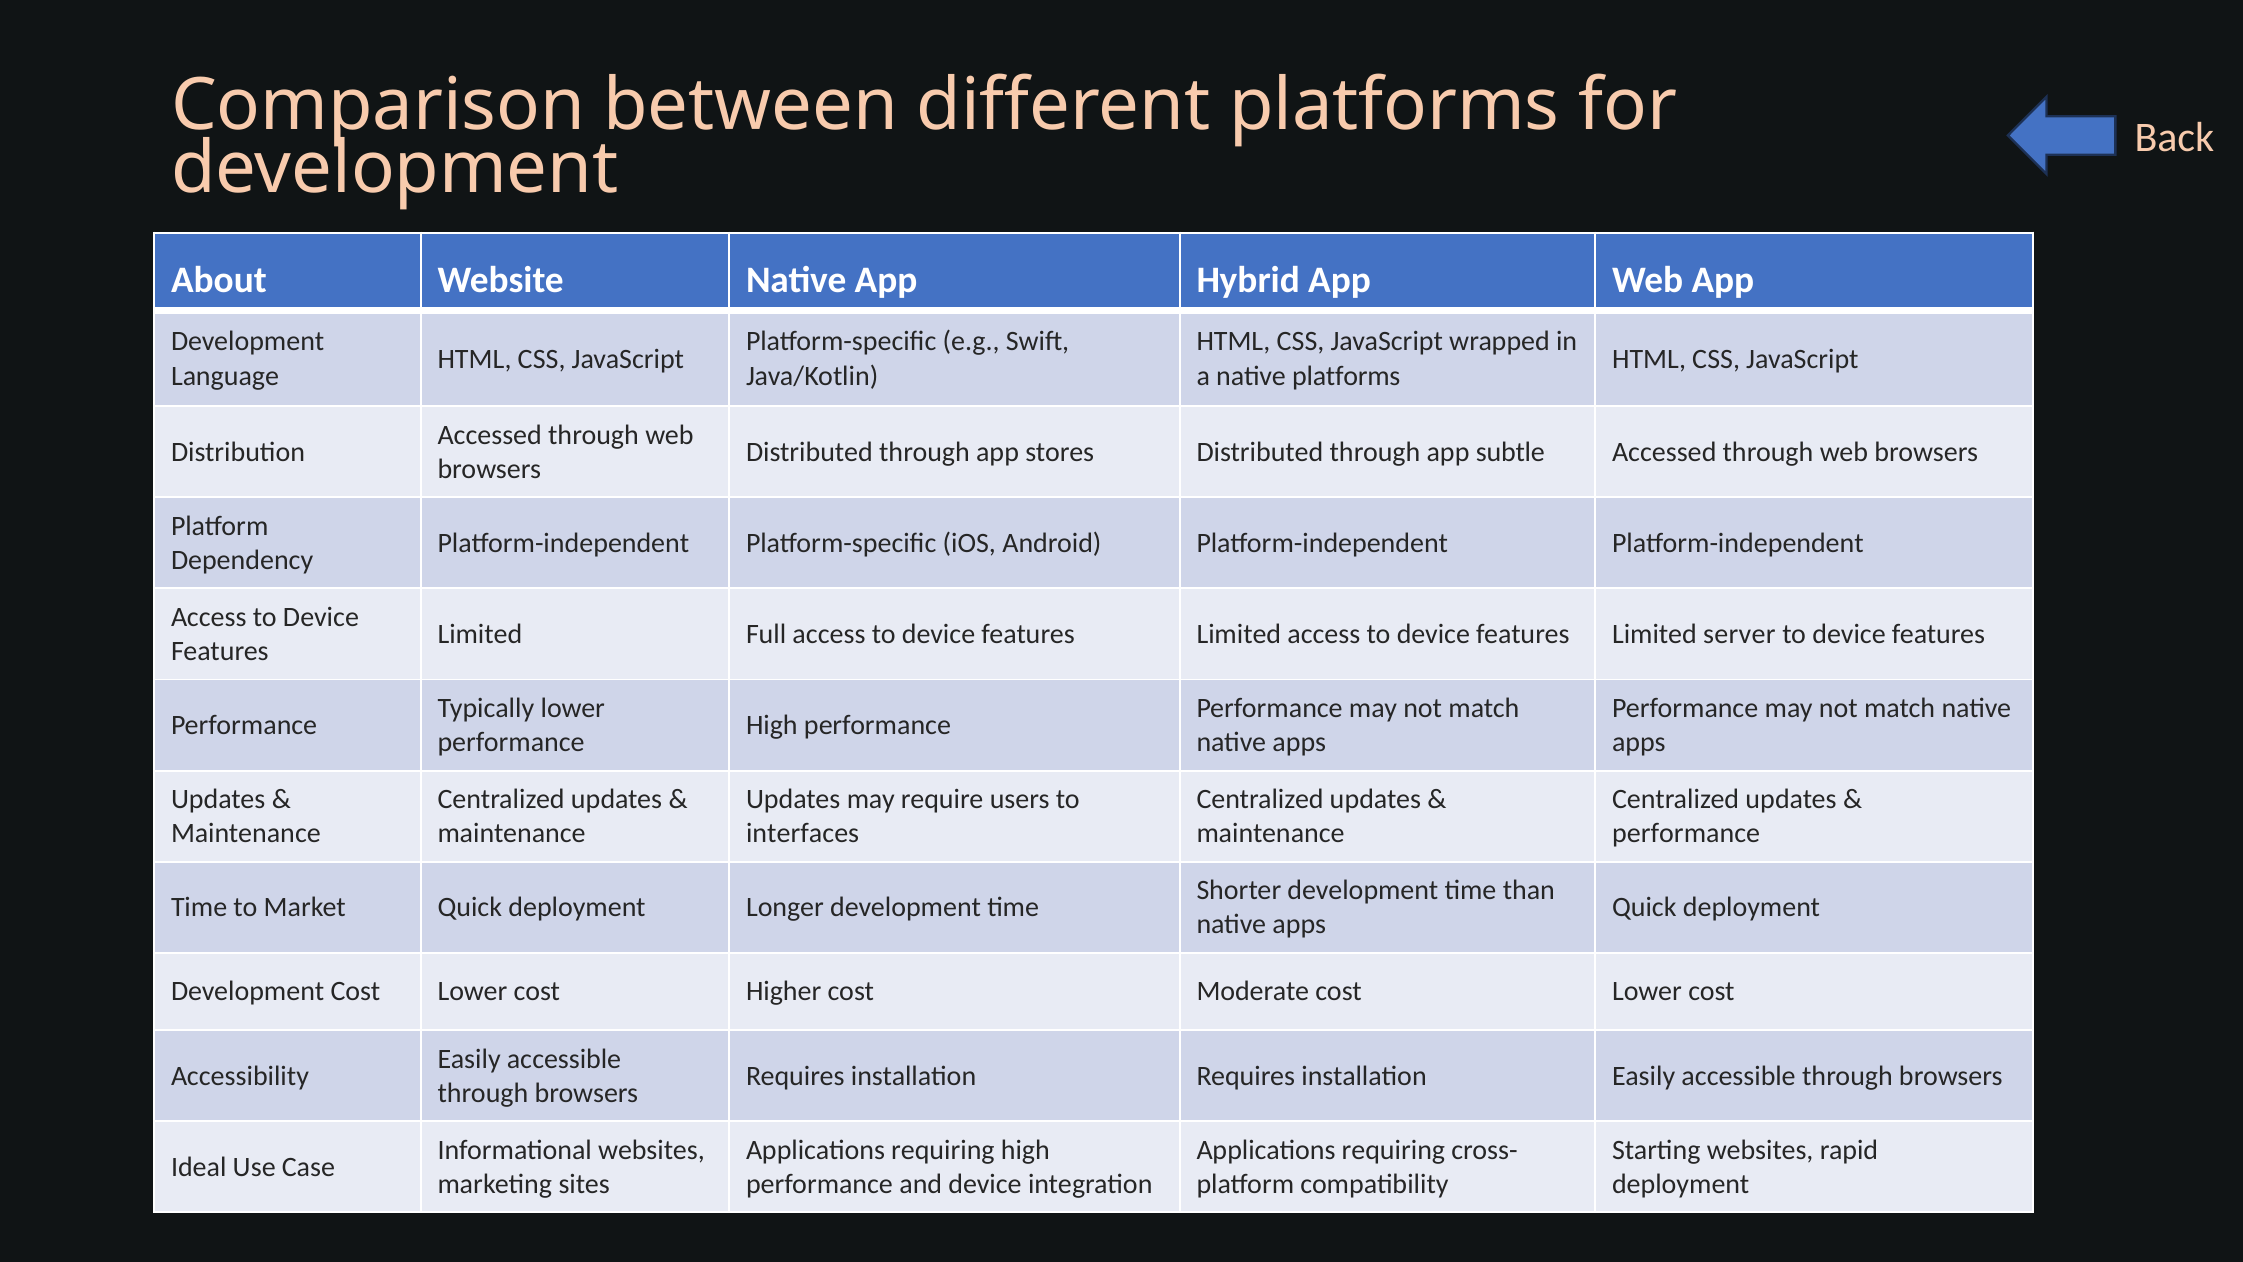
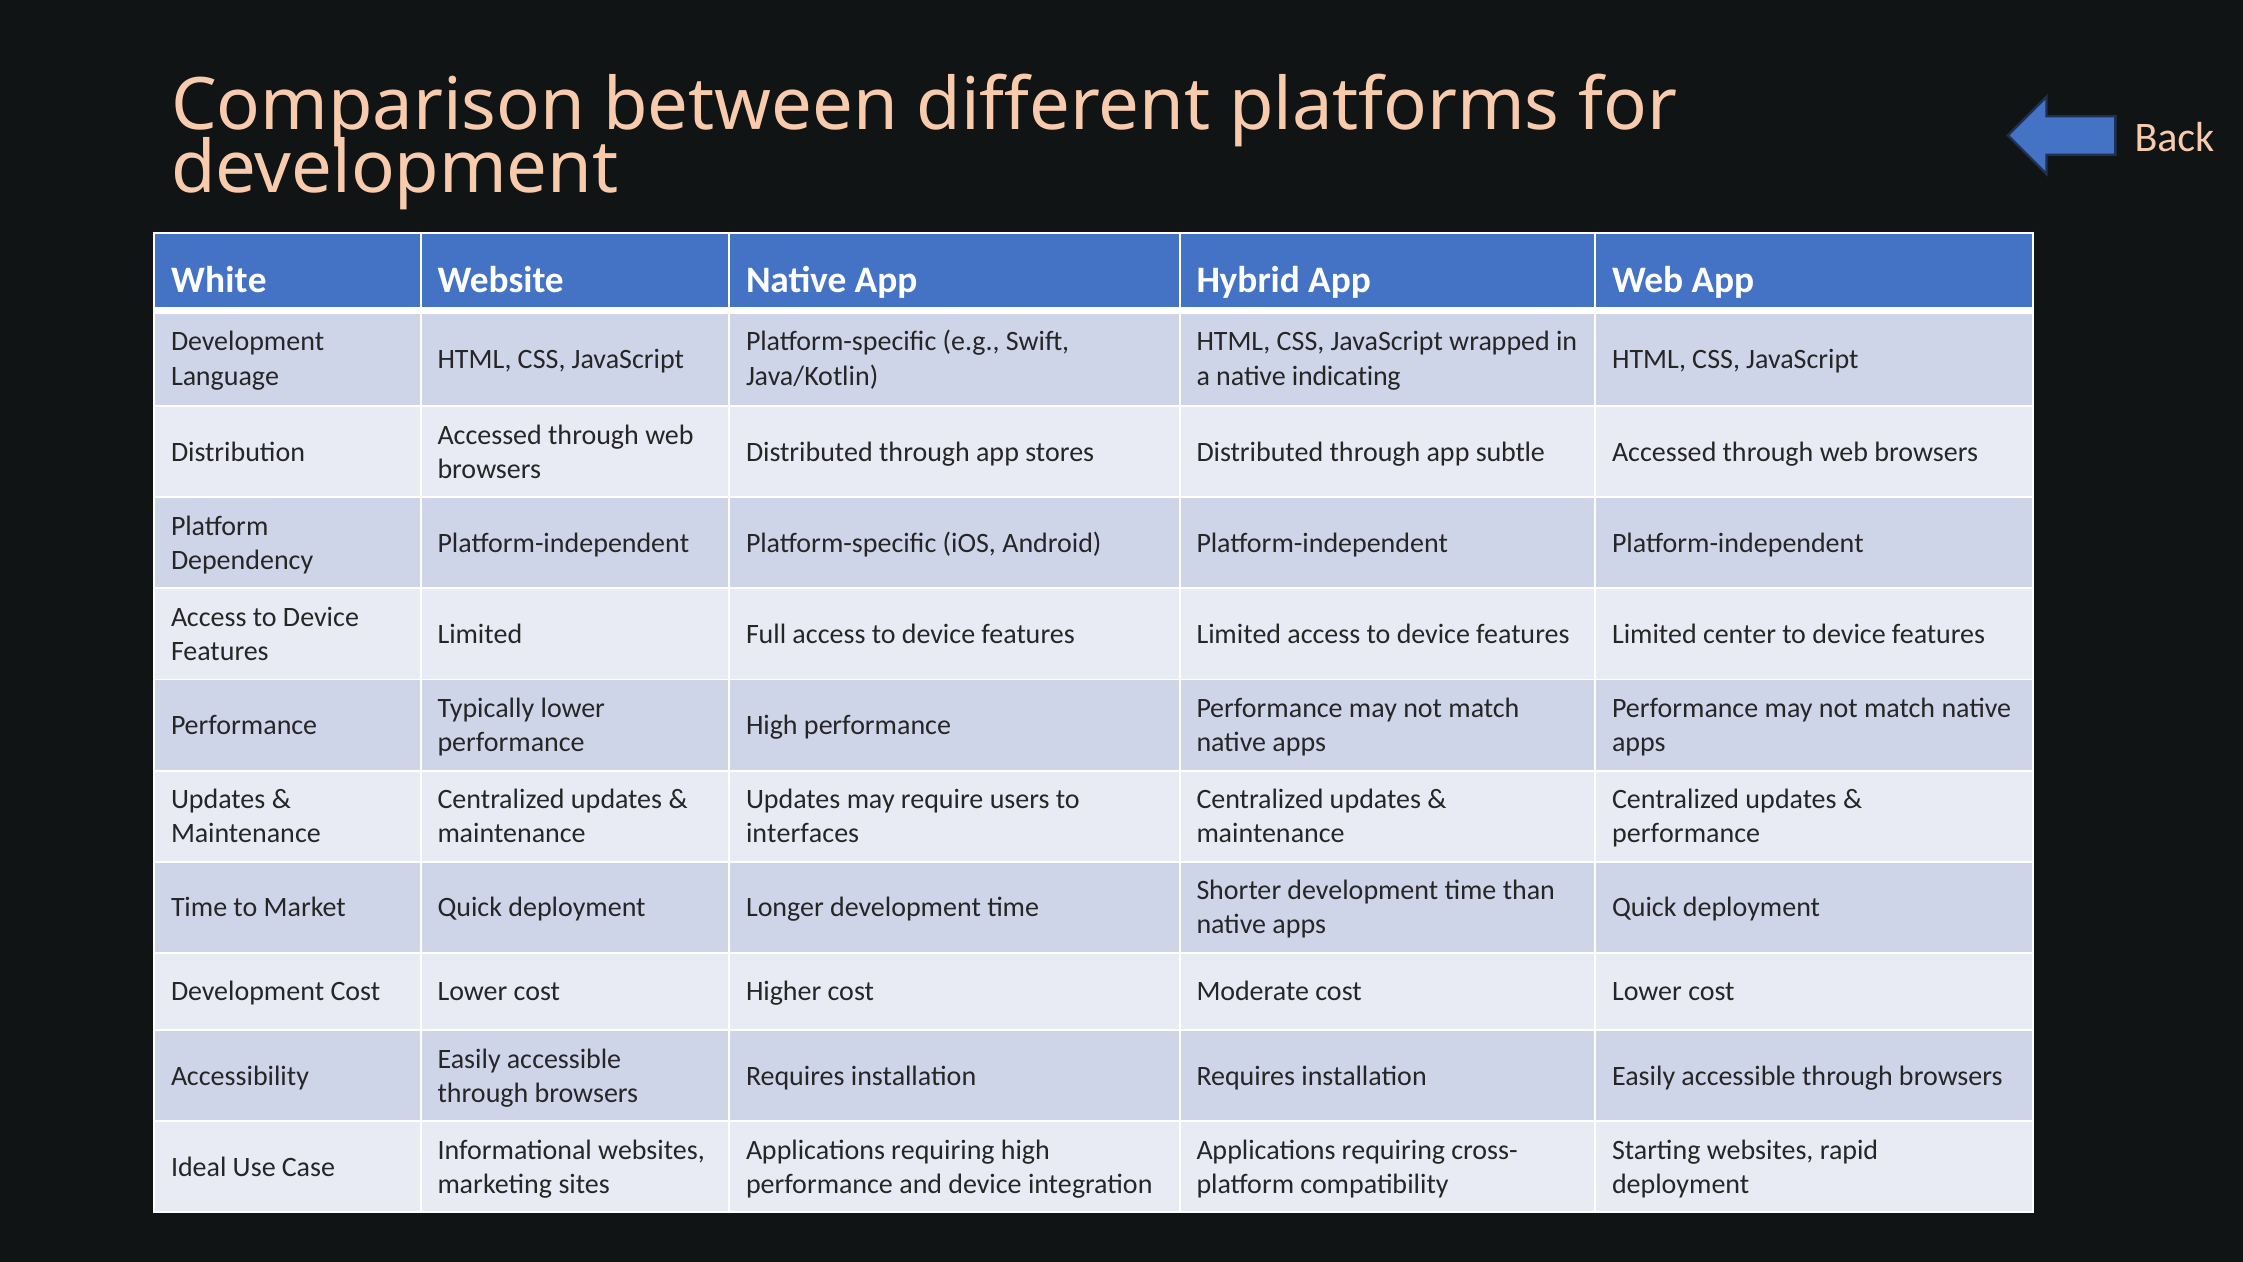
About: About -> White (219, 280)
native platforms: platforms -> indicating (1346, 376)
server: server -> center (1740, 634)
